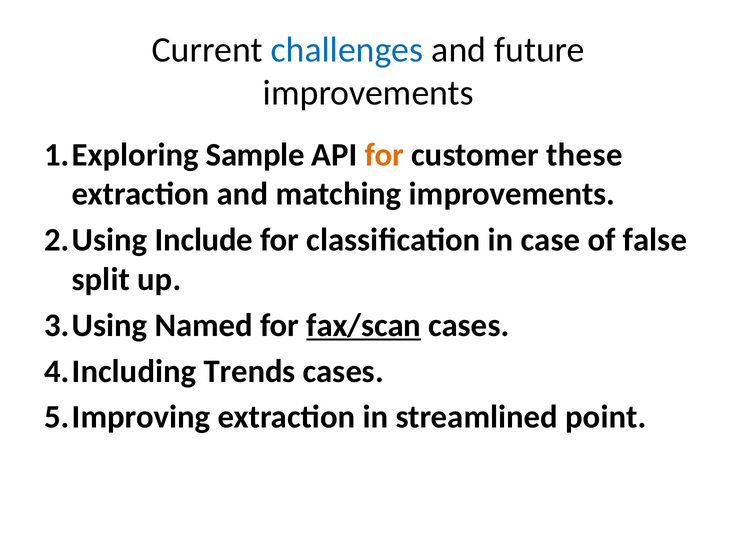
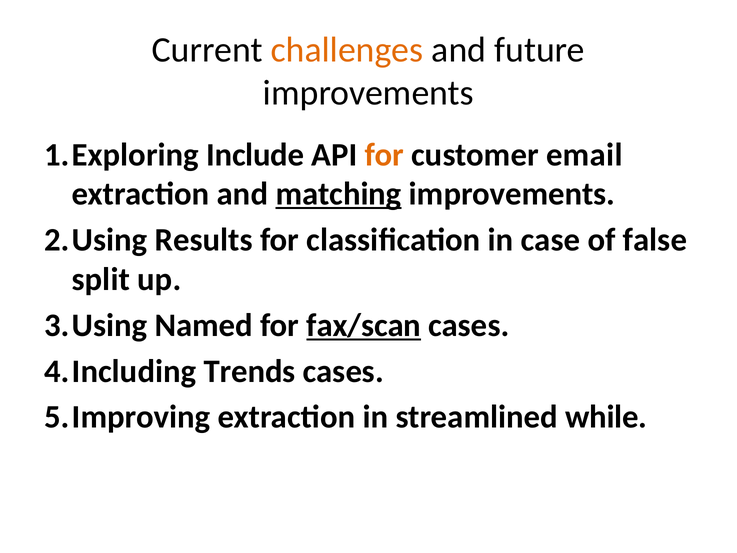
challenges colour: blue -> orange (347, 50)
Sample: Sample -> Include (255, 155)
these: these -> email (584, 155)
matching underline: none -> present (339, 194)
Include: Include -> Results (204, 240)
point: point -> while (606, 417)
